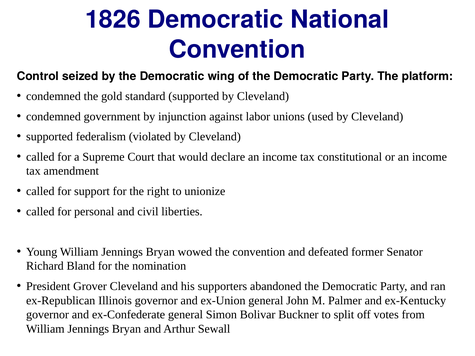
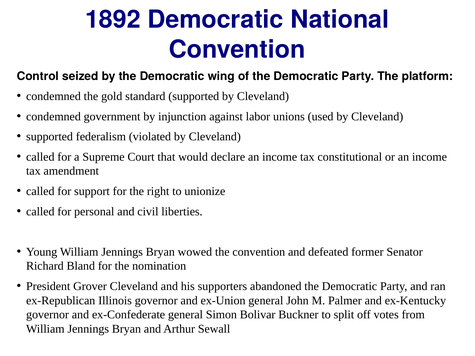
1826: 1826 -> 1892 (113, 20)
